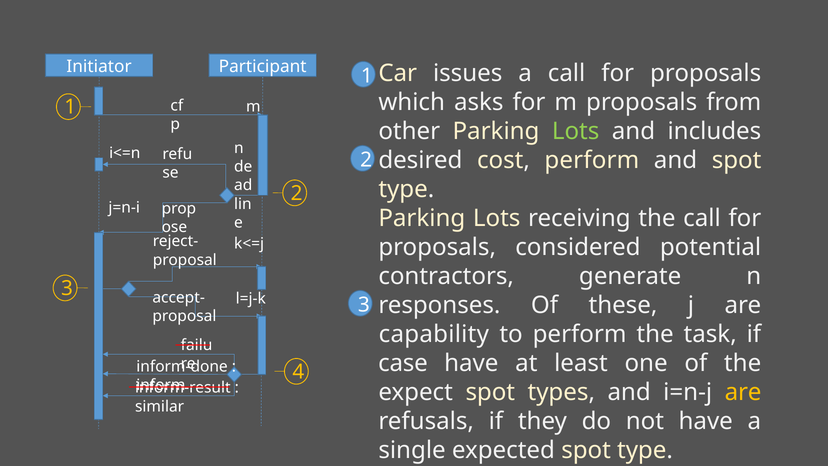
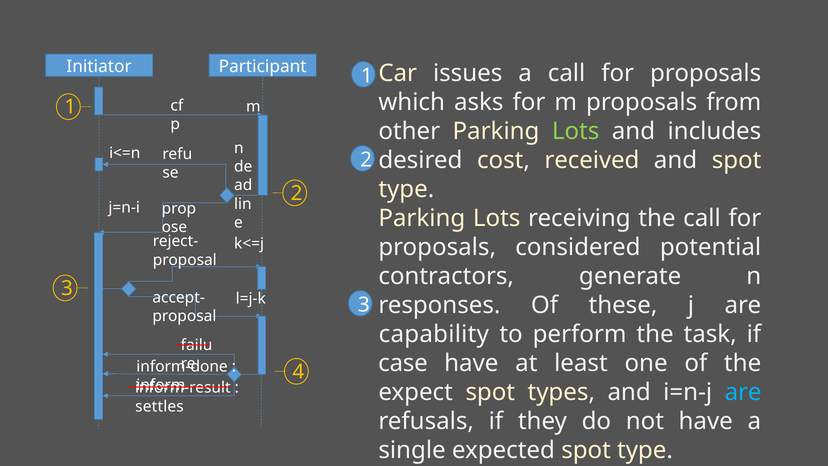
cost perform: perform -> received (592, 160)
are colour: yellow -> light blue (743, 392)
similar: similar -> settles (160, 406)
